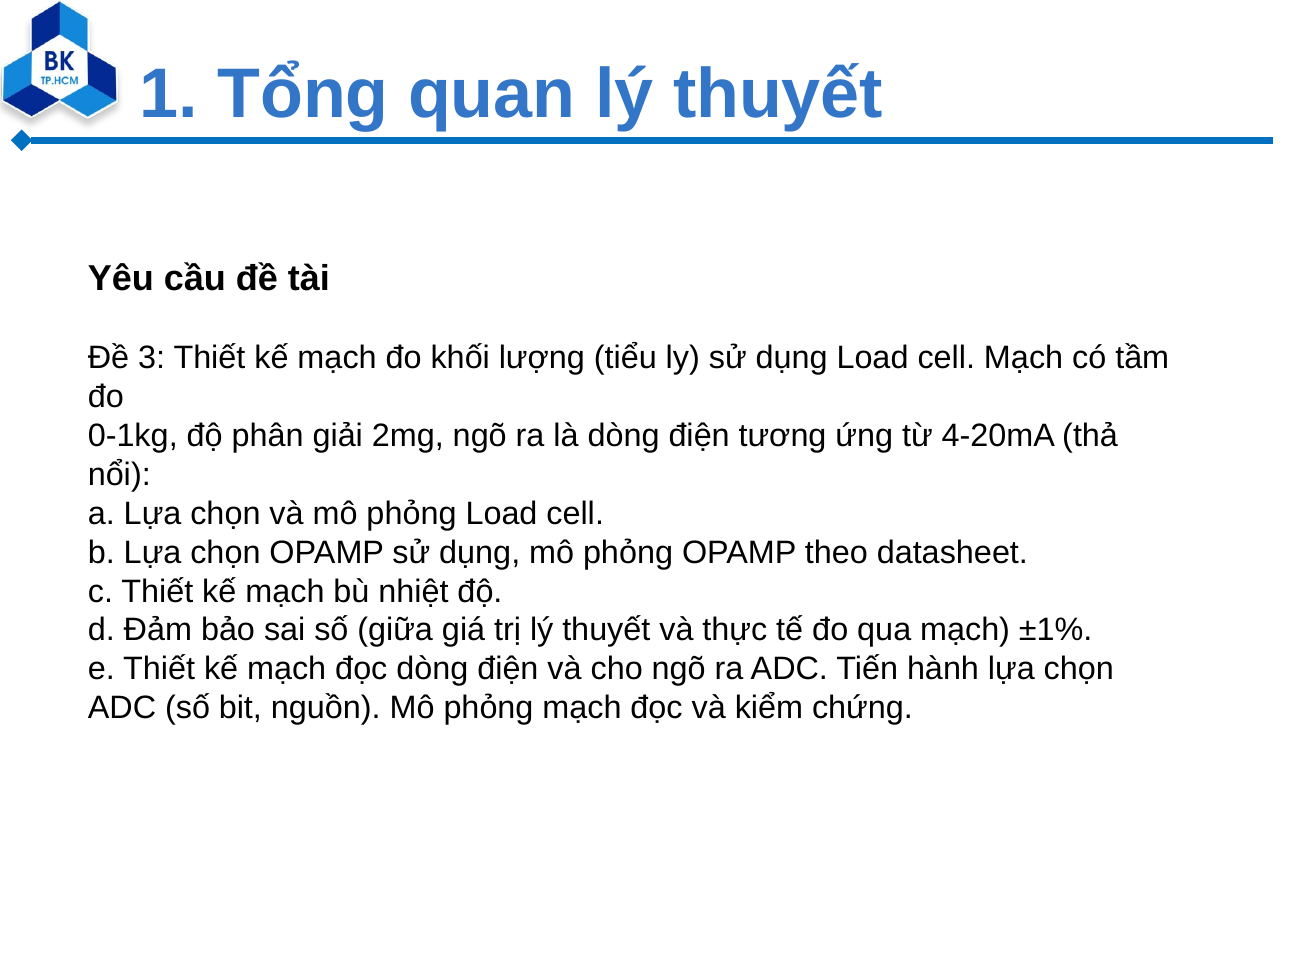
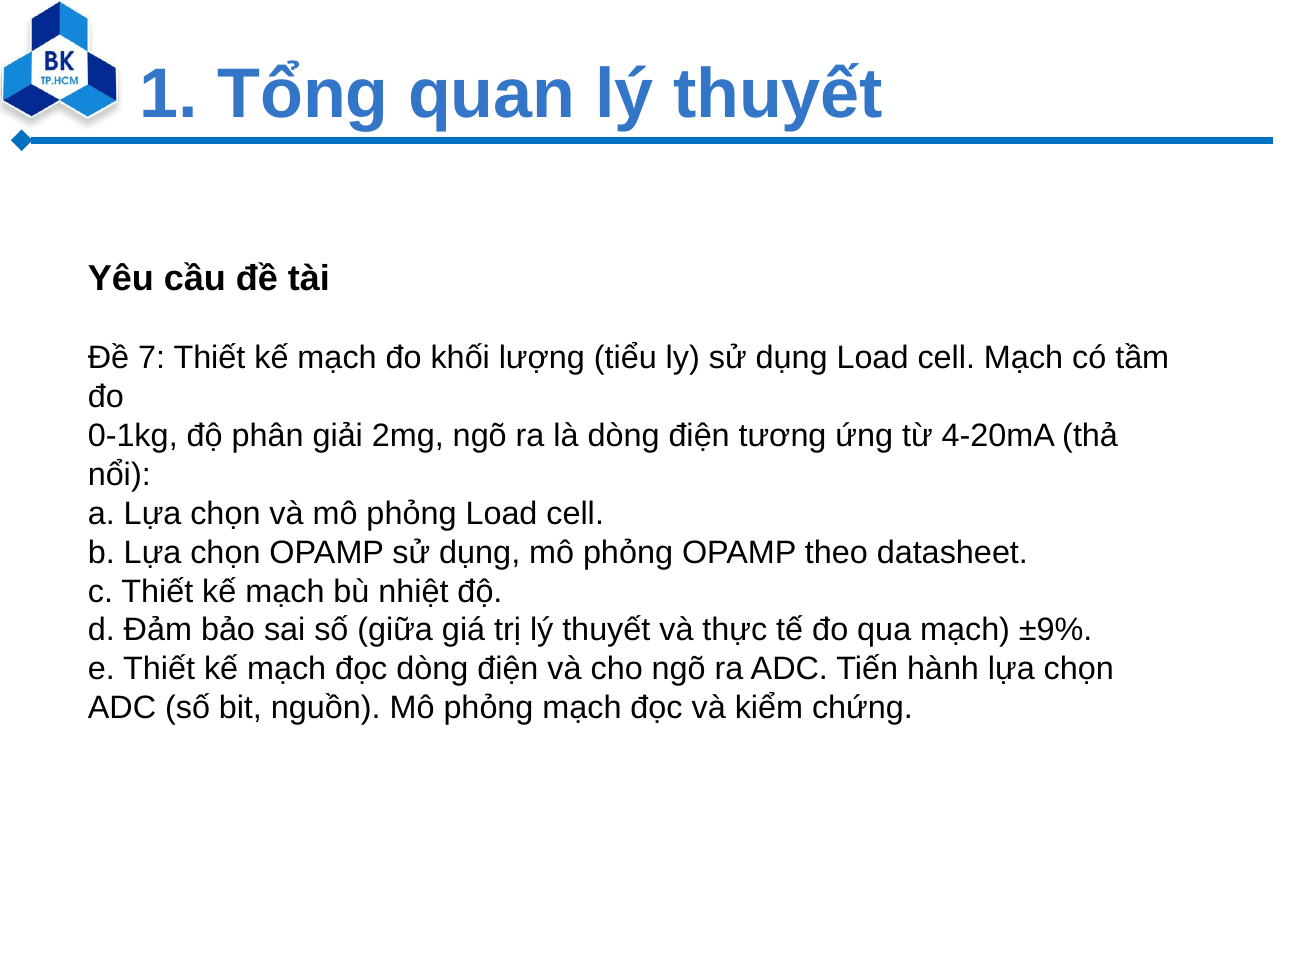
3: 3 -> 7 (152, 358)
±1%: ±1% -> ±9% (1056, 630)
